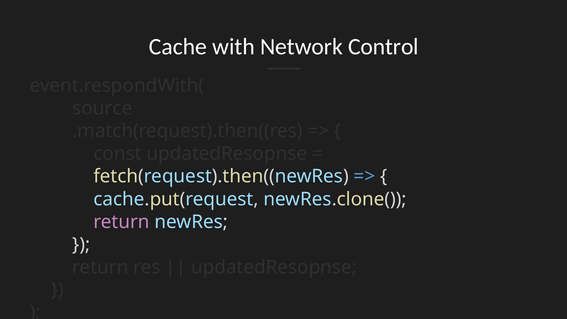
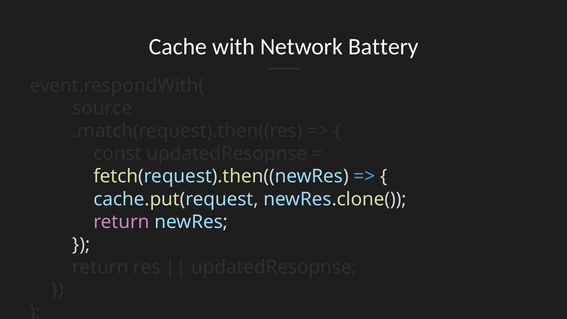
Control: Control -> Battery (383, 47)
